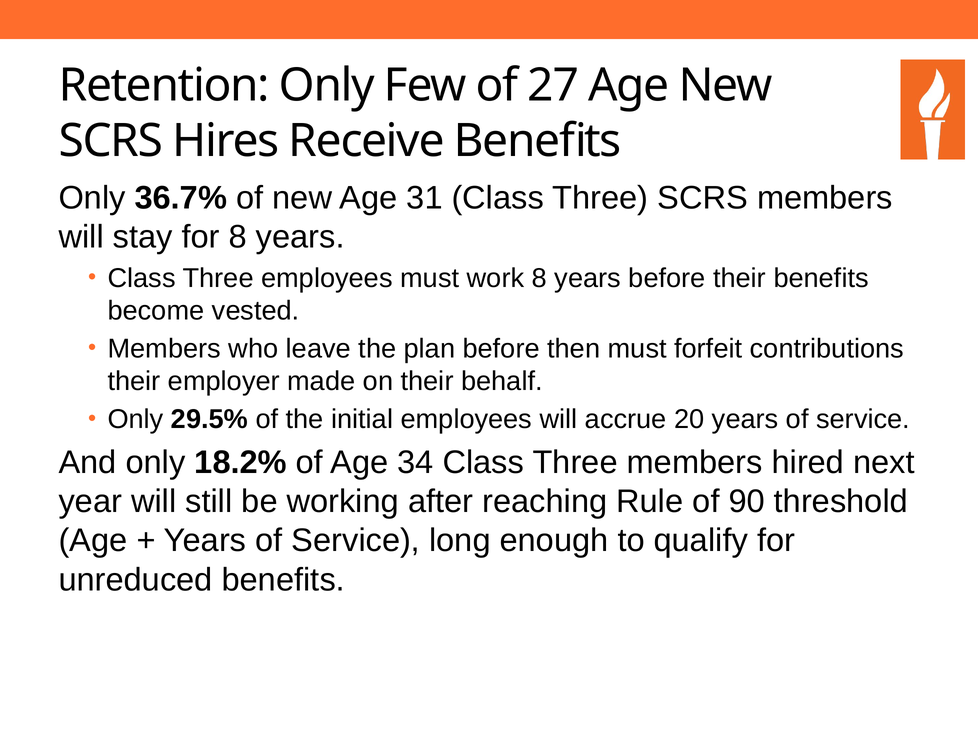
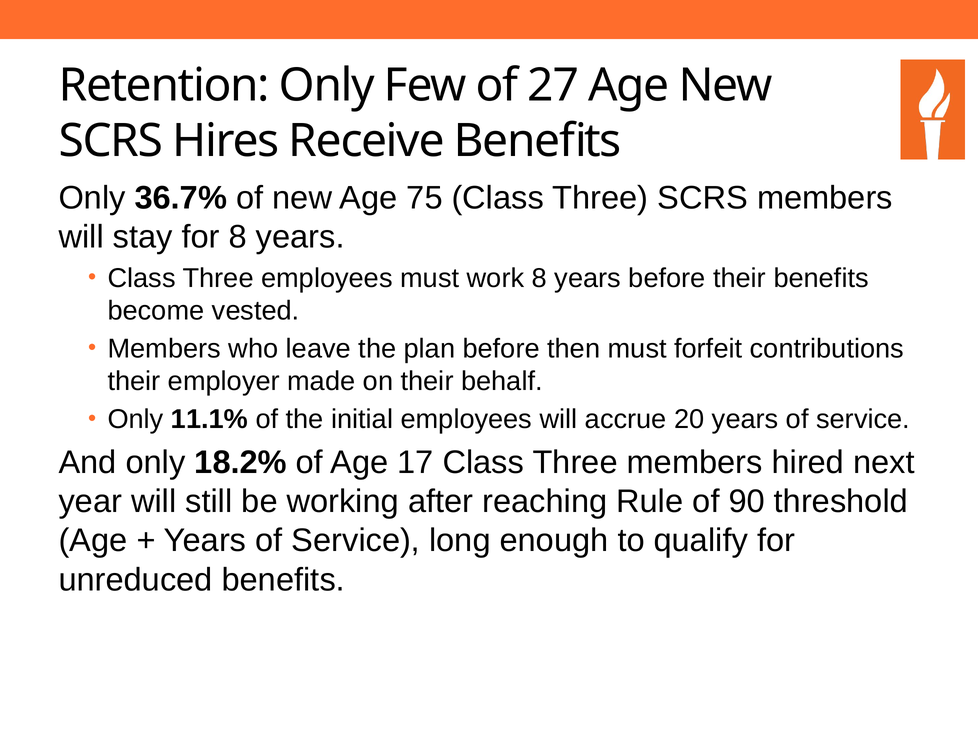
31: 31 -> 75 (424, 198)
29.5%: 29.5% -> 11.1% (210, 419)
34: 34 -> 17 (415, 462)
